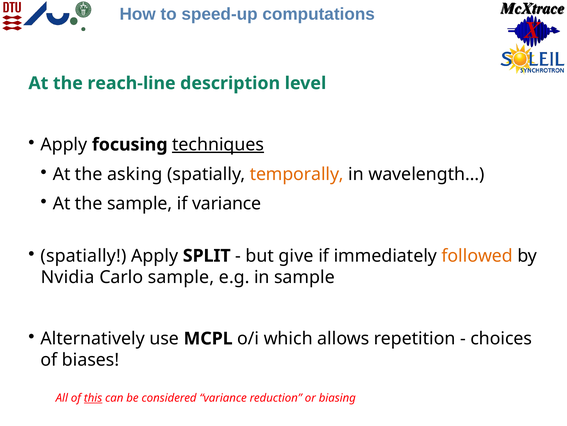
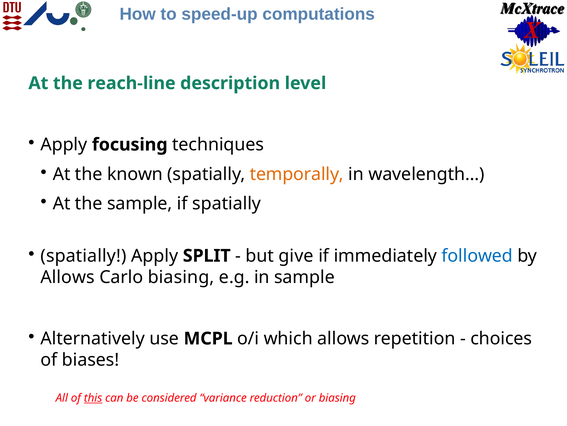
techniques underline: present -> none (218, 144)
asking: asking -> known (135, 174)
if variance: variance -> spatially (227, 203)
followed colour: orange -> blue (477, 255)
Nvidia: Nvidia -> Allows (68, 277)
Carlo sample: sample -> biasing (181, 277)
